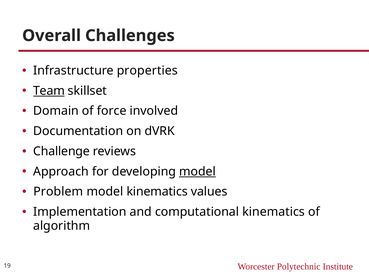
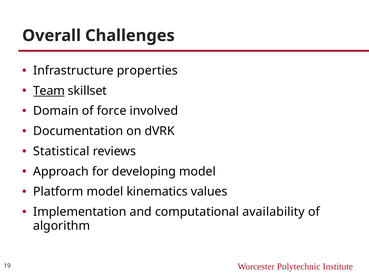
Challenge: Challenge -> Statistical (61, 151)
model underline: present -> none (197, 171)
Problem: Problem -> Platform (58, 191)
computational kinematics: kinematics -> availability (274, 212)
